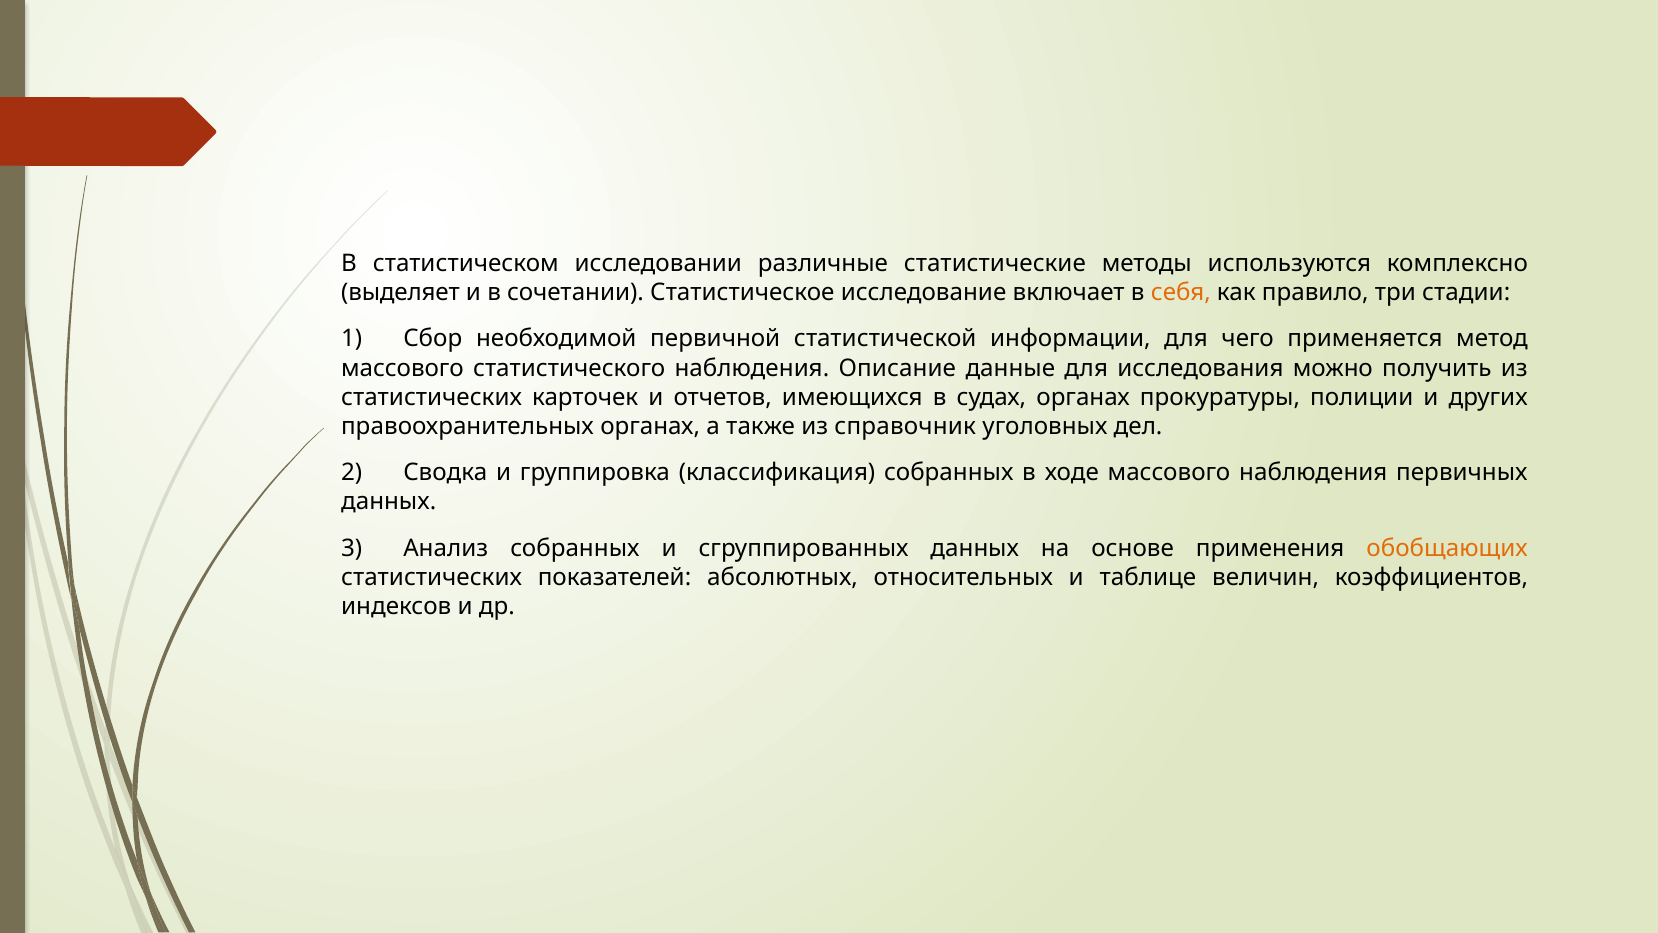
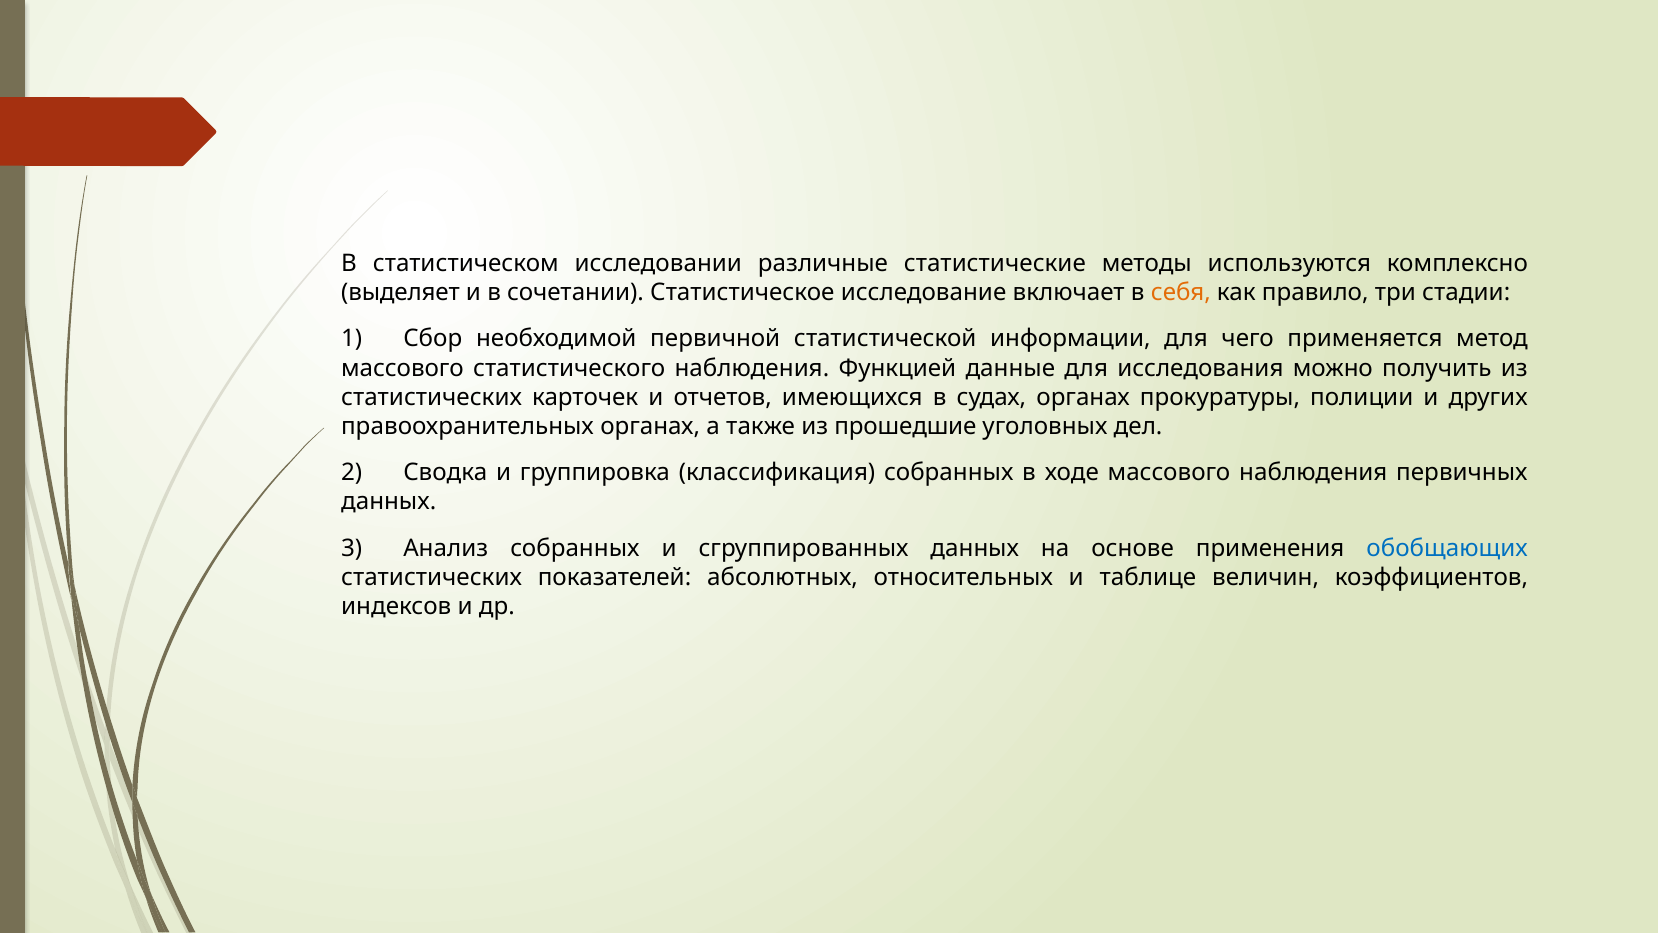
Описание: Описание -> Функцией (897, 368)
справочник: справочник -> прошедшие (905, 426)
обобщающих colour: orange -> blue (1447, 548)
